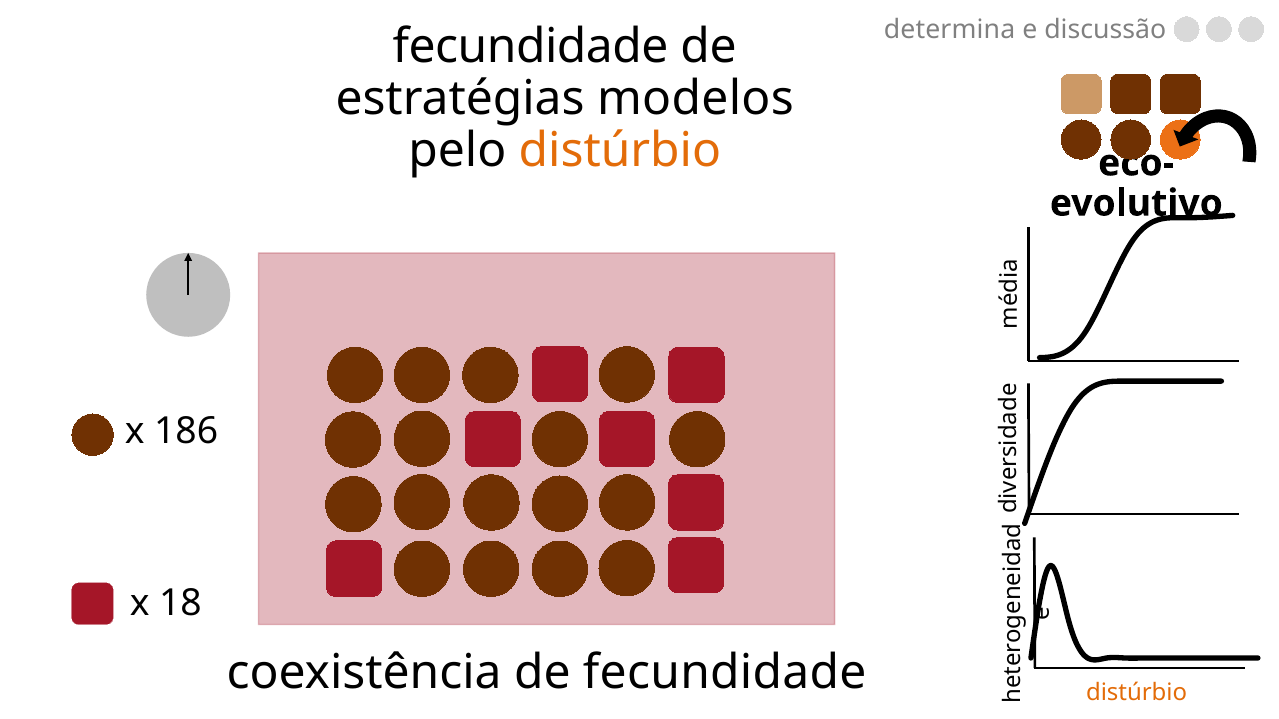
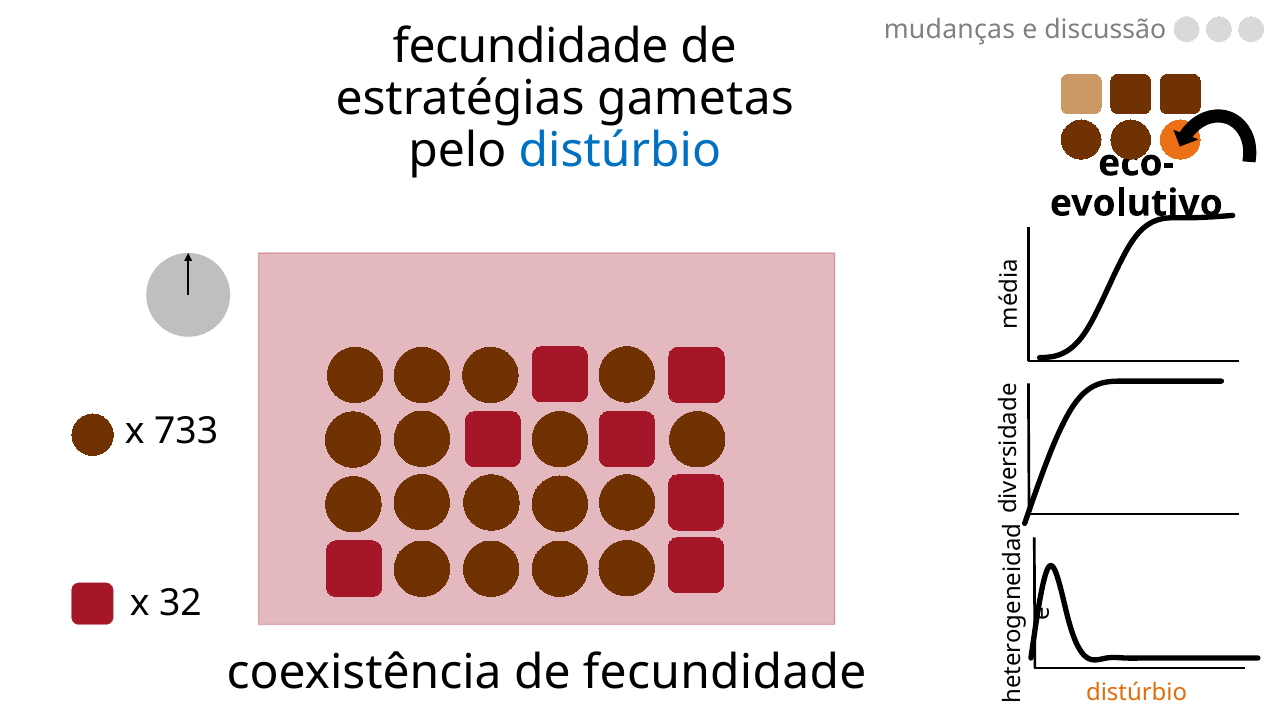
determina: determina -> mudanças (949, 30)
modelos: modelos -> gametas (695, 99)
distúrbio colour: orange -> blue (620, 151)
186: 186 -> 733 (186, 432)
18: 18 -> 32 (180, 604)
